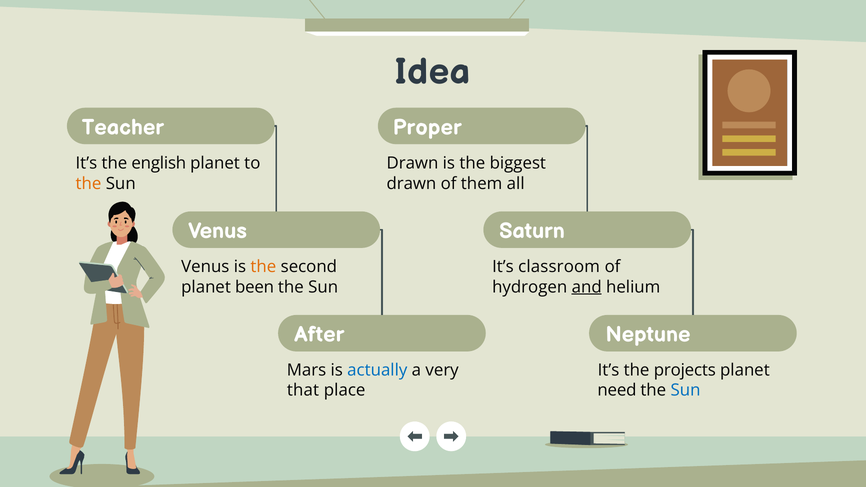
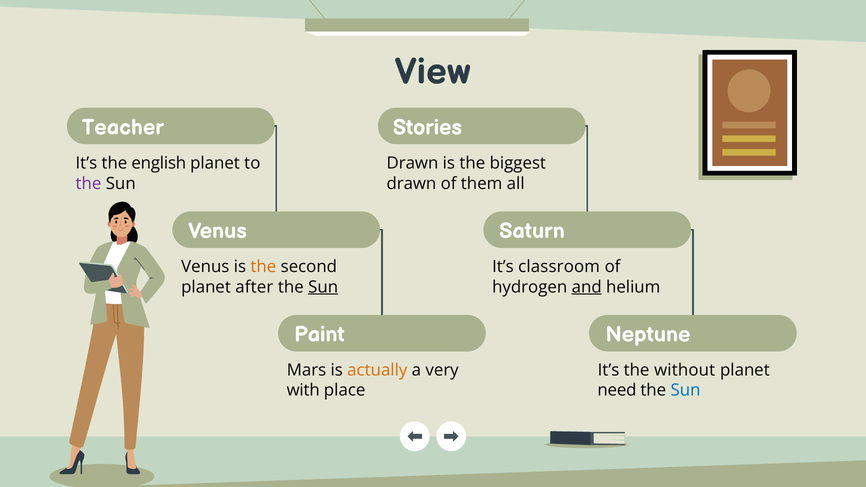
Idea: Idea -> View (433, 72)
Proper: Proper -> Stories (428, 127)
the colour: orange -> purple (88, 184)
been: been -> after (254, 287)
Sun underline: none -> present (323, 287)
After: After -> Paint (319, 335)
actually colour: blue -> orange (377, 370)
projects: projects -> without (685, 370)
that: that -> with (303, 390)
